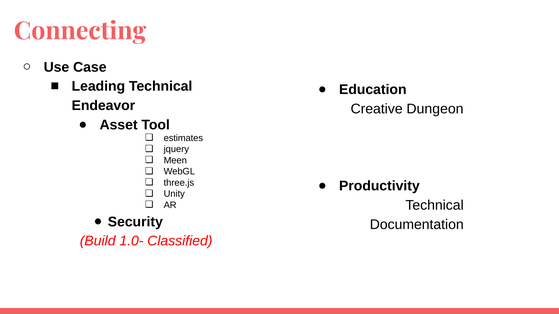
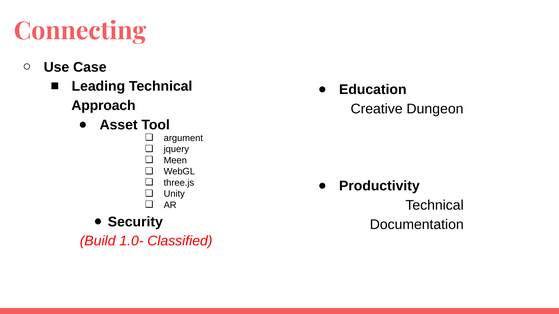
Endeavor: Endeavor -> Approach (103, 106)
estimates: estimates -> argument (183, 138)
